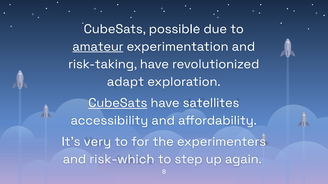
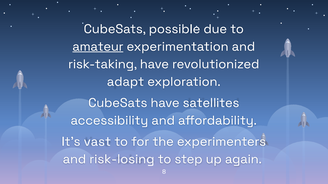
CubeSats underline: present -> none (118, 103)
very: very -> vast (97, 142)
risk-which: risk-which -> risk-losing (122, 160)
